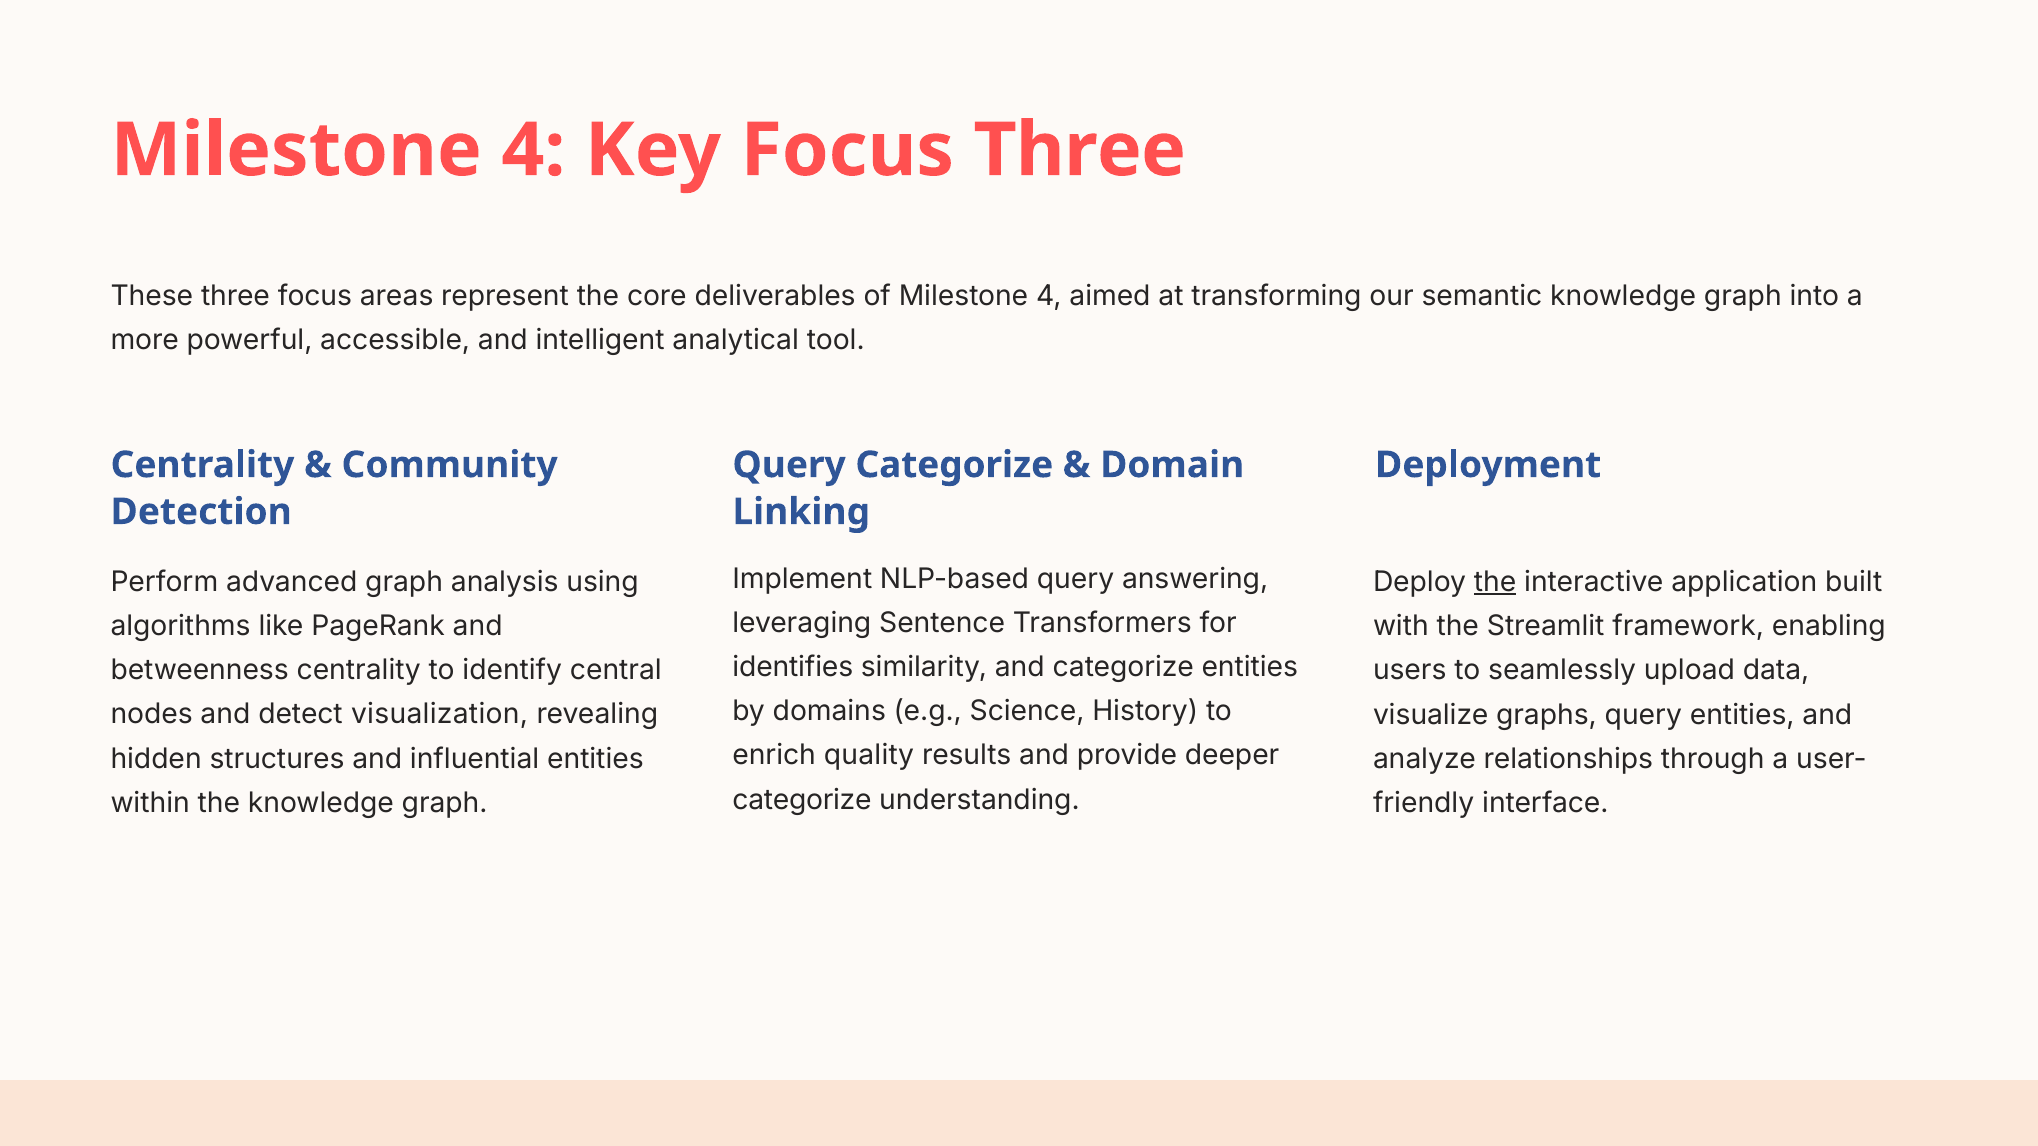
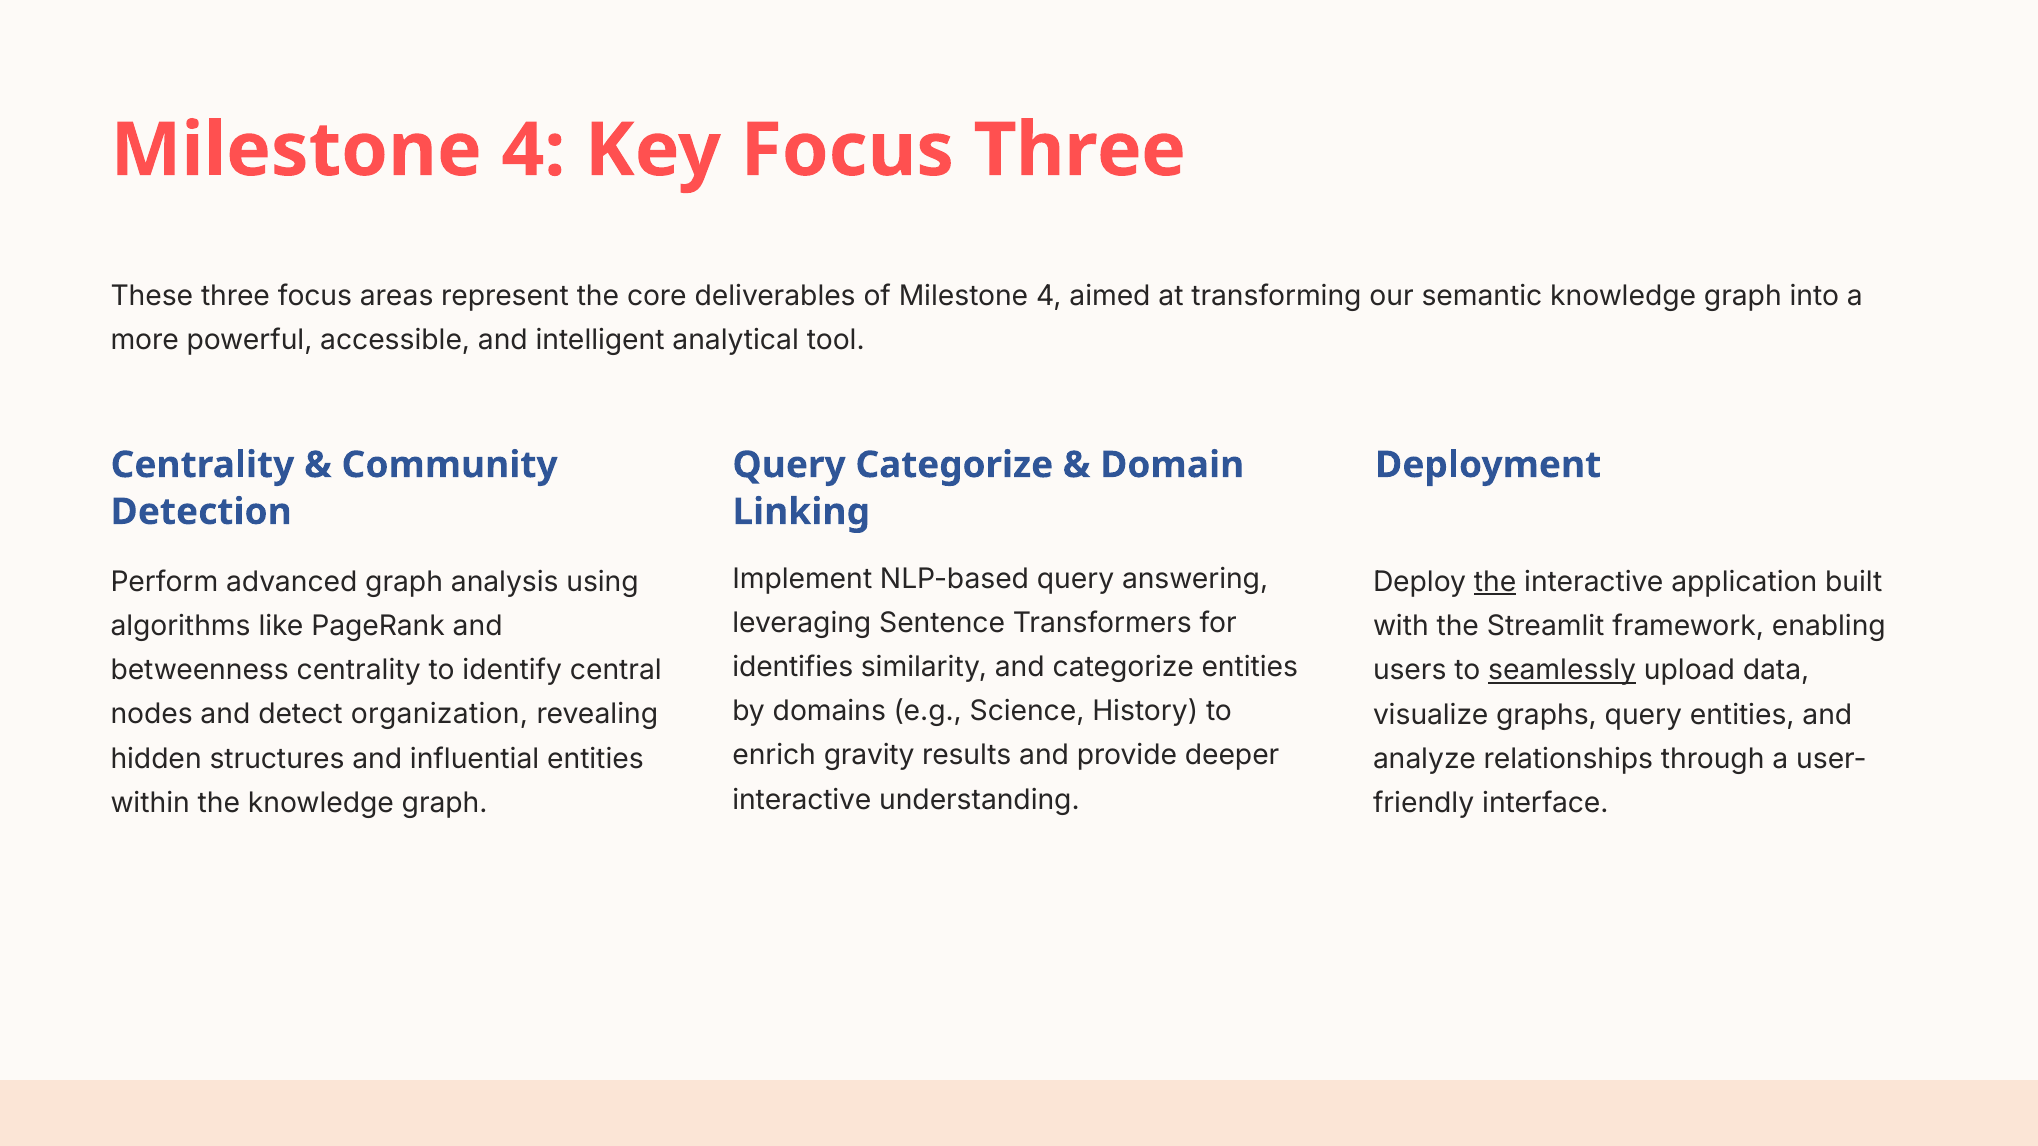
seamlessly underline: none -> present (1562, 671)
visualization: visualization -> organization (440, 715)
quality: quality -> gravity (869, 756)
categorize: categorize -> interactive (802, 800)
